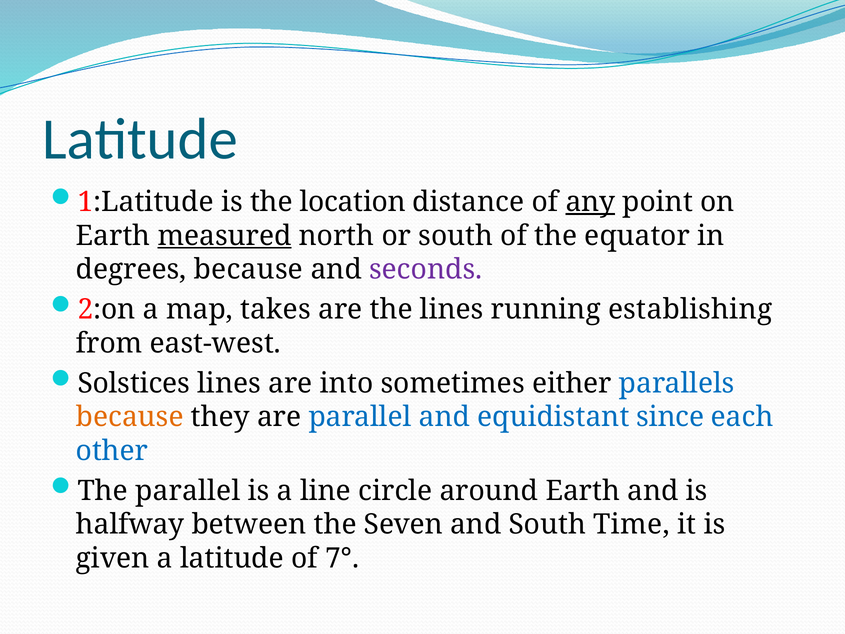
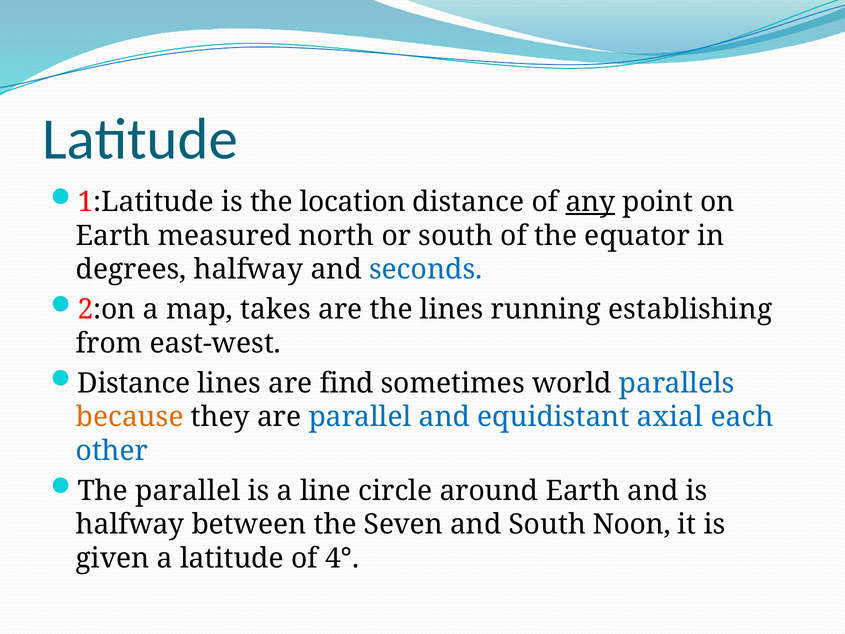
measured underline: present -> none (224, 236)
degrees because: because -> halfway (248, 269)
seconds colour: purple -> blue (426, 269)
Solstices: Solstices -> Distance (134, 383)
into: into -> find (347, 383)
either: either -> world (572, 383)
since: since -> axial (670, 417)
Time: Time -> Noon (632, 524)
7°: 7° -> 4° (342, 558)
